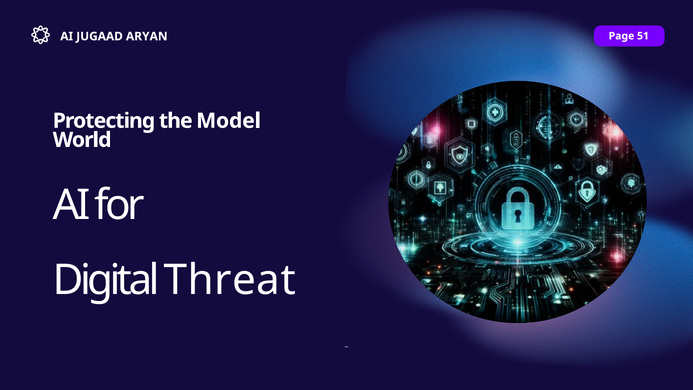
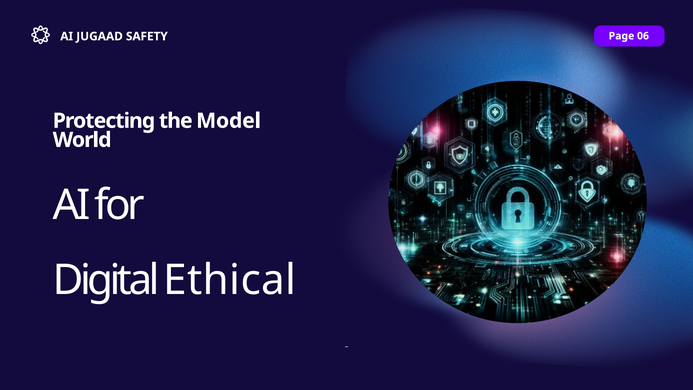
ARYAN: ARYAN -> SAFETY (147, 36)
51: 51 -> 06 (643, 36)
Threat: Threat -> Ethical (230, 280)
